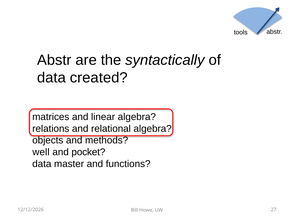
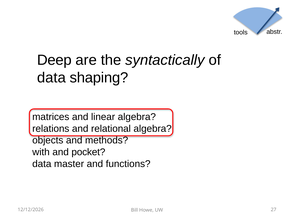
Abstr: Abstr -> Deep (54, 60)
created: created -> shaping (99, 78)
well: well -> with (41, 152)
